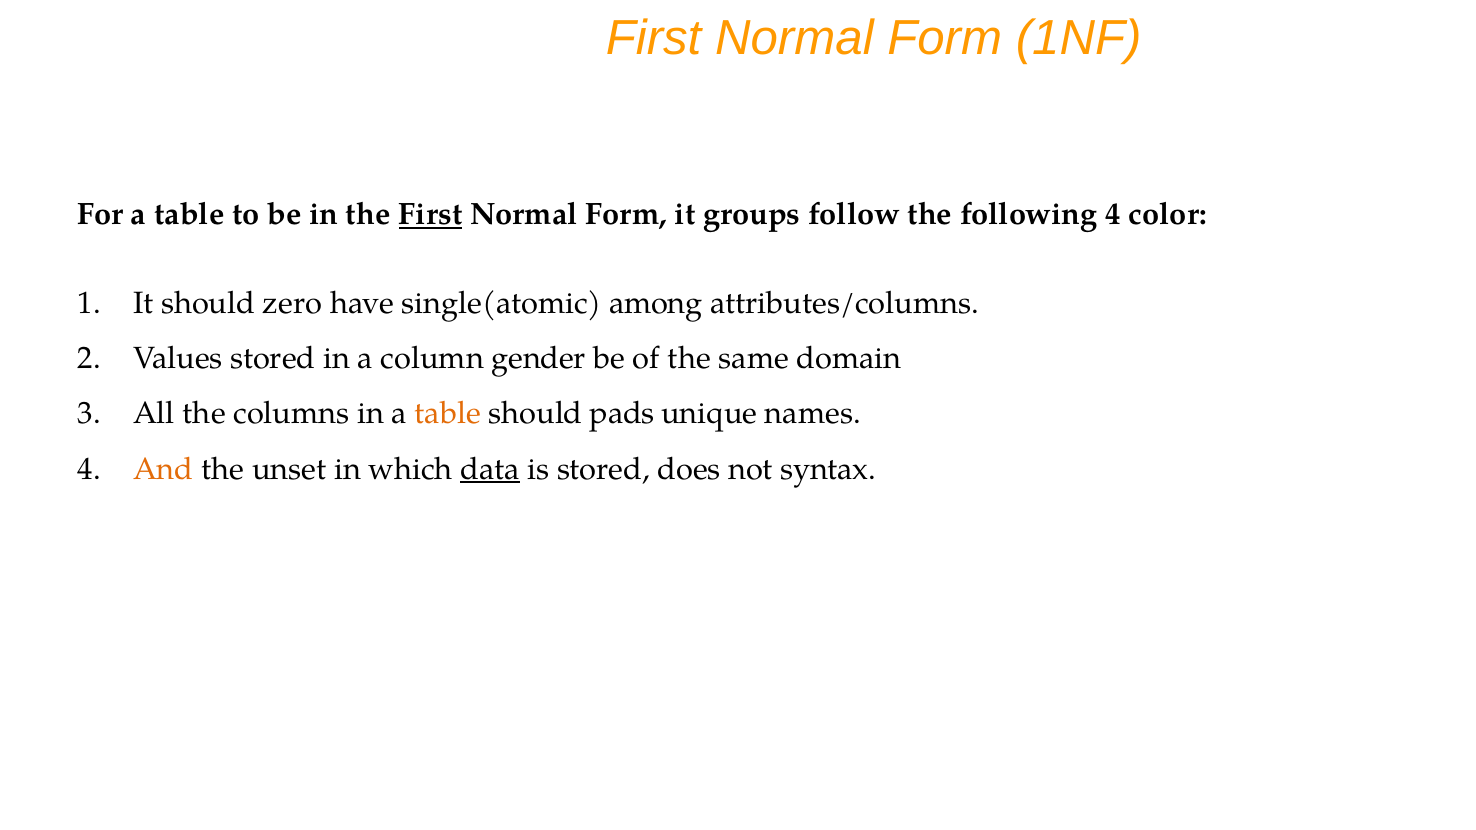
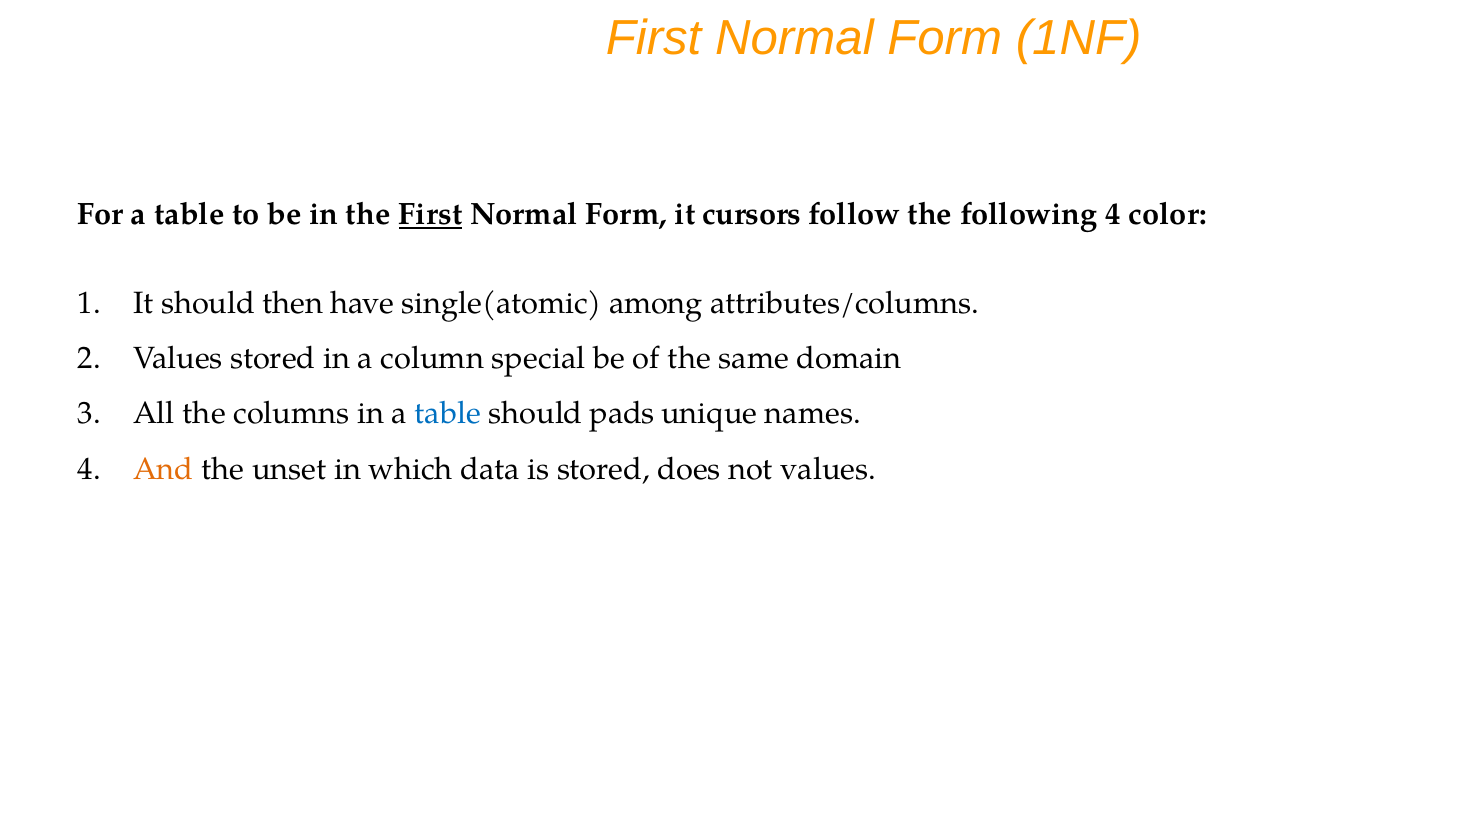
groups: groups -> cursors (752, 215)
zero: zero -> then (293, 303)
gender: gender -> special (539, 358)
table colour: orange -> blue (448, 414)
data underline: present -> none (490, 469)
not syntax: syntax -> values (828, 469)
